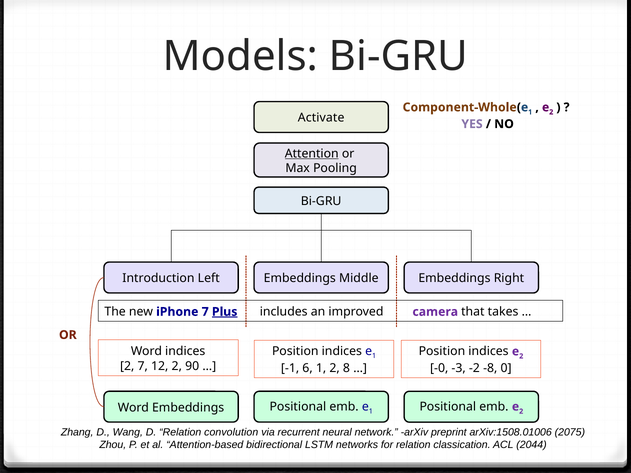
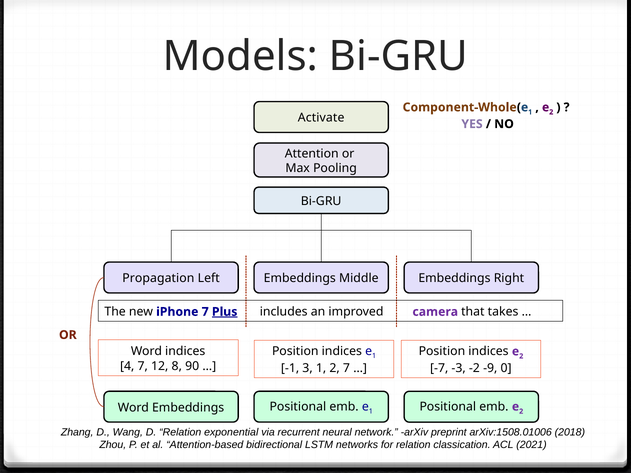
Attention underline: present -> none (312, 154)
Introduction: Introduction -> Propagation (158, 279)
2: 2 -> 4 (127, 366)
12 2: 2 -> 8 (177, 366)
6: 6 -> 3 (308, 368)
2 8: 8 -> 7 (346, 368)
-0: -0 -> -7 (439, 368)
-8: -8 -> -9 (490, 368)
convolution: convolution -> exponential (231, 432)
2075: 2075 -> 2018 (570, 432)
2044: 2044 -> 2021 (531, 445)
